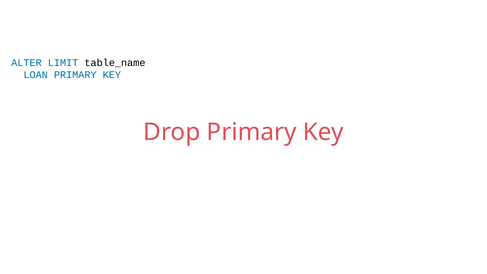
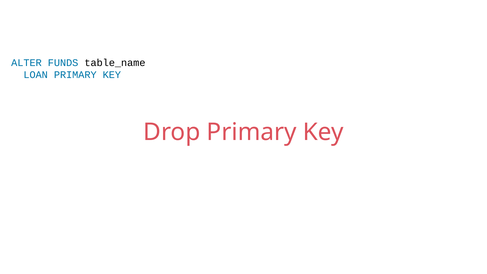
LIMIT: LIMIT -> FUNDS (63, 63)
